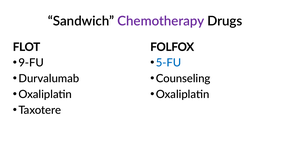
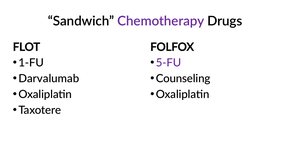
9-FU: 9-FU -> 1-FU (31, 63)
5-FU colour: blue -> purple (169, 63)
Durvalumab: Durvalumab -> Darvalumab (49, 79)
